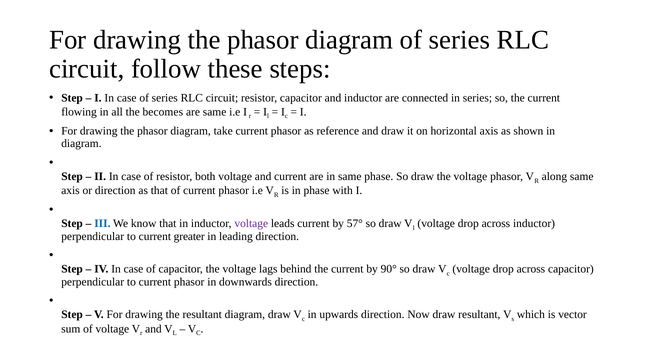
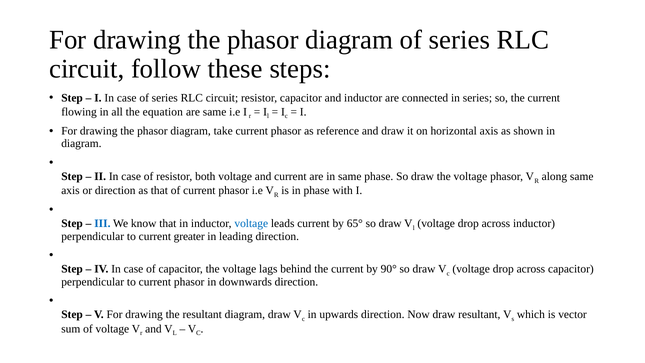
becomes: becomes -> equation (163, 112)
voltage colour: purple -> blue (251, 224)
57°: 57° -> 65° (355, 224)
